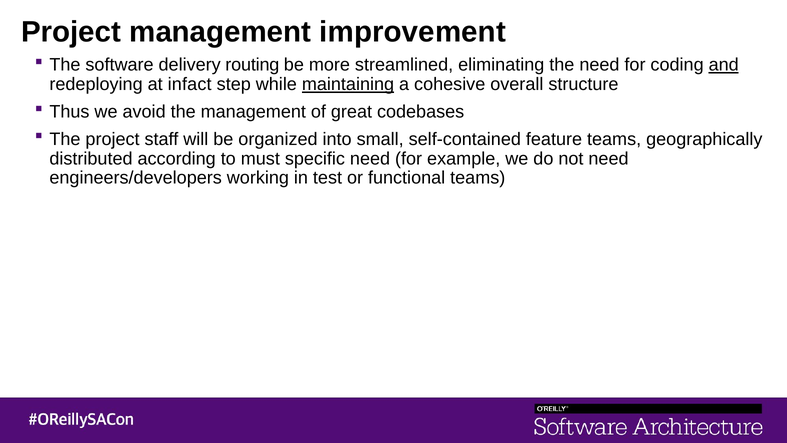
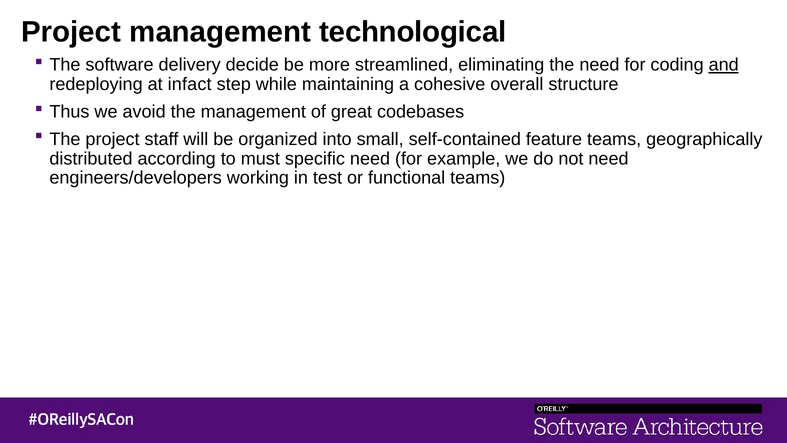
improvement: improvement -> technological (413, 32)
routing: routing -> decide (252, 65)
maintaining underline: present -> none (348, 84)
